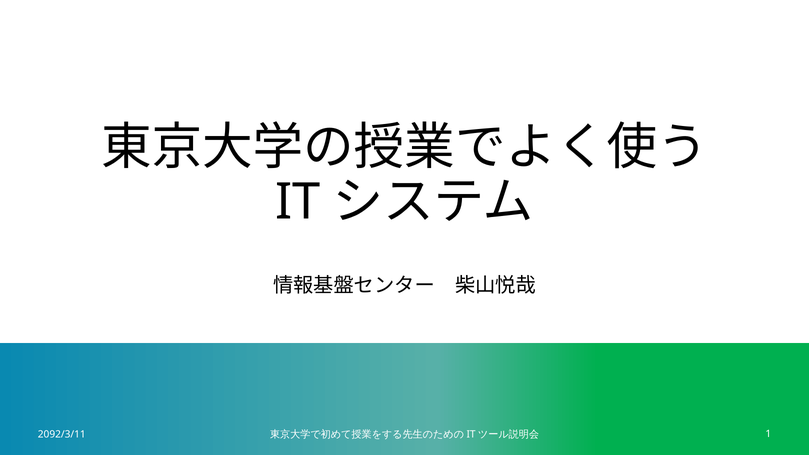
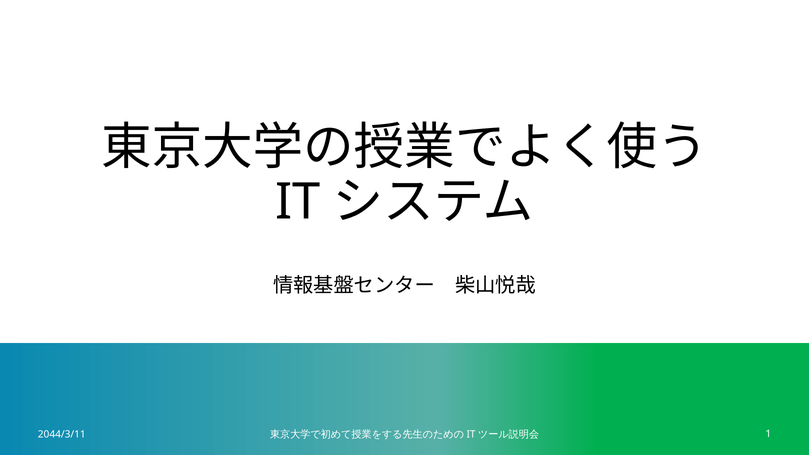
2092/3/11: 2092/3/11 -> 2044/3/11 (62, 435)
